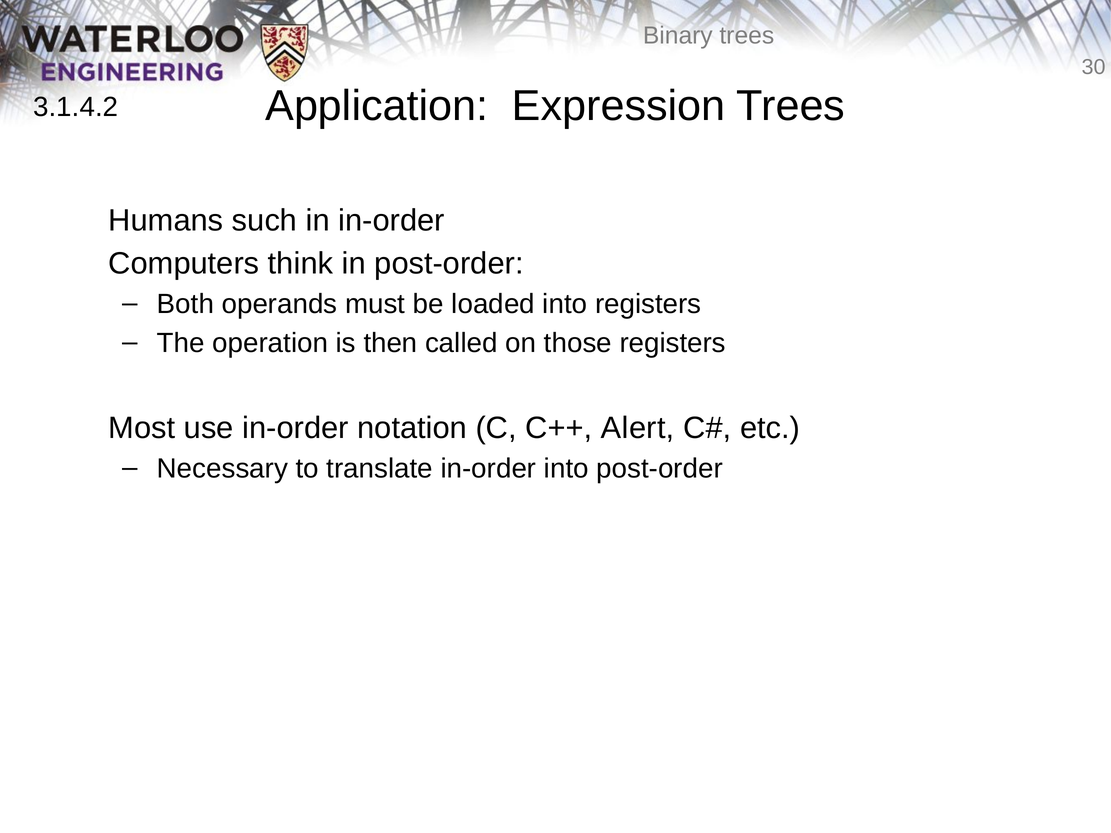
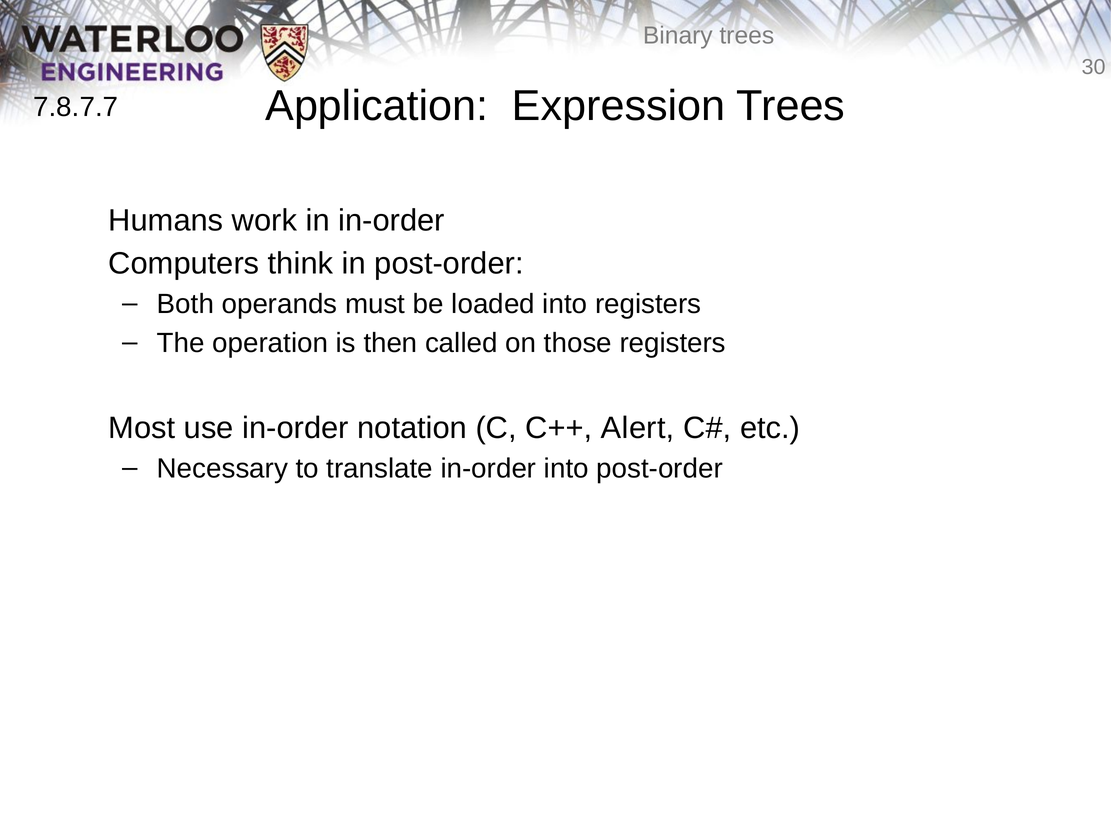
3.1.4.2: 3.1.4.2 -> 7.8.7.7 (76, 107)
such: such -> work (265, 221)
